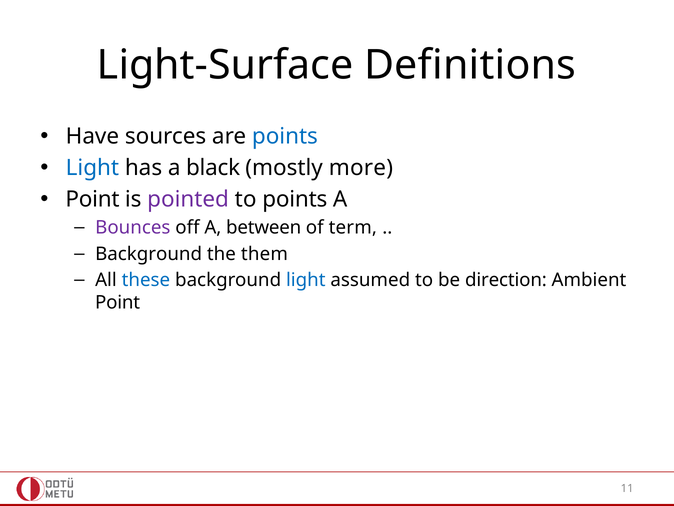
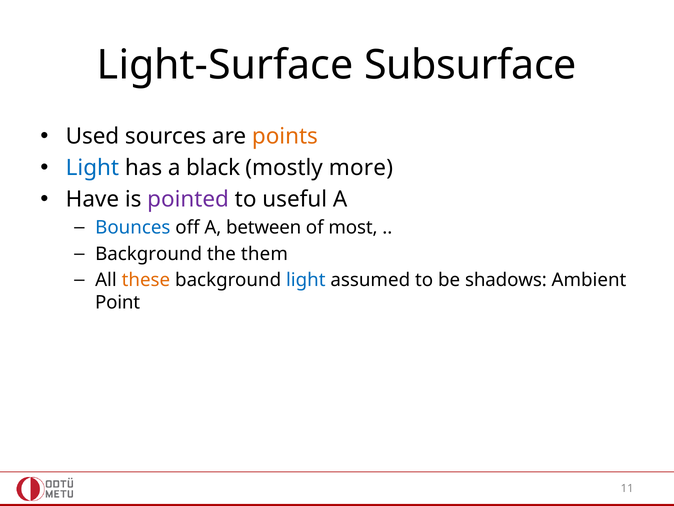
Definitions: Definitions -> Subsurface (470, 65)
Have: Have -> Used (92, 136)
points colour: blue -> orange (285, 136)
Point: Point -> Have (92, 199)
to points: points -> useful (295, 199)
Bounces colour: purple -> blue (133, 227)
term: term -> most (353, 227)
these colour: blue -> orange (146, 280)
direction: direction -> shadows (506, 280)
